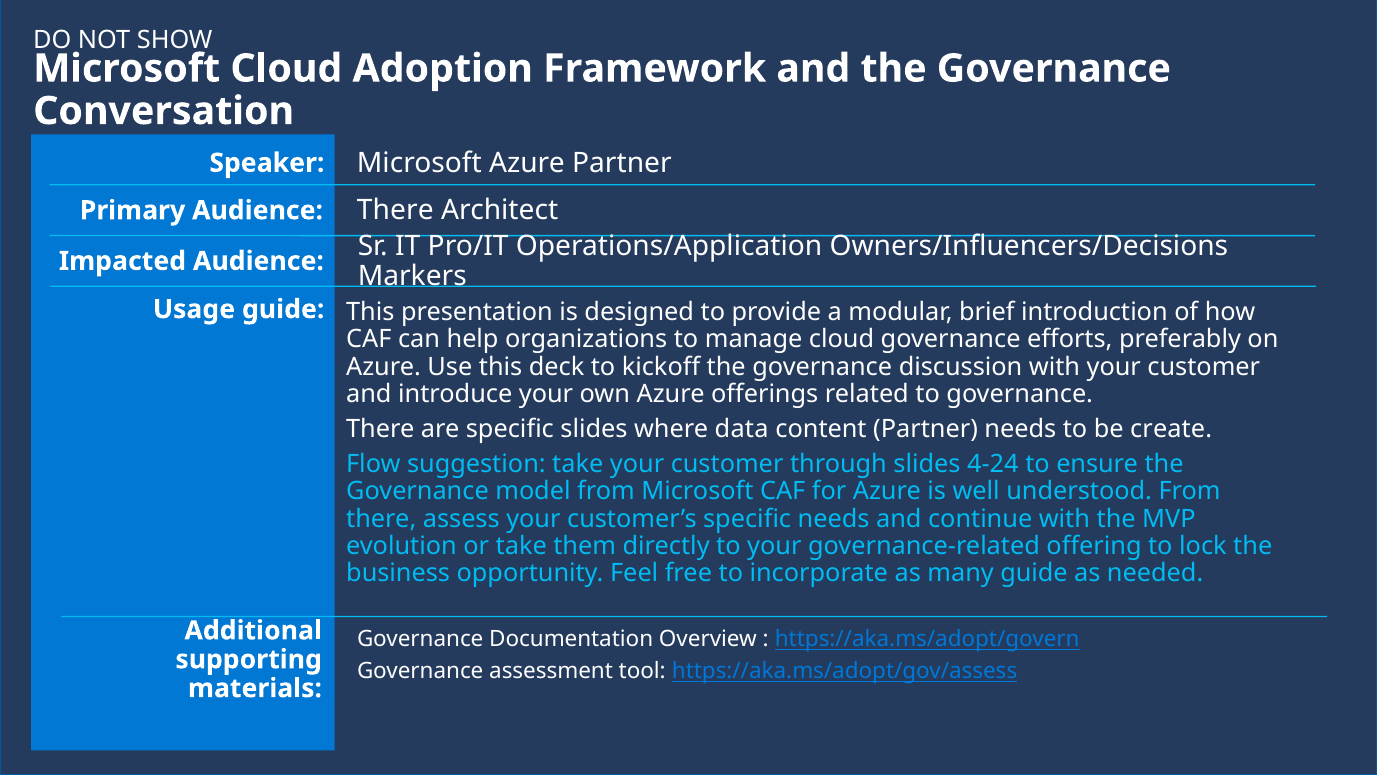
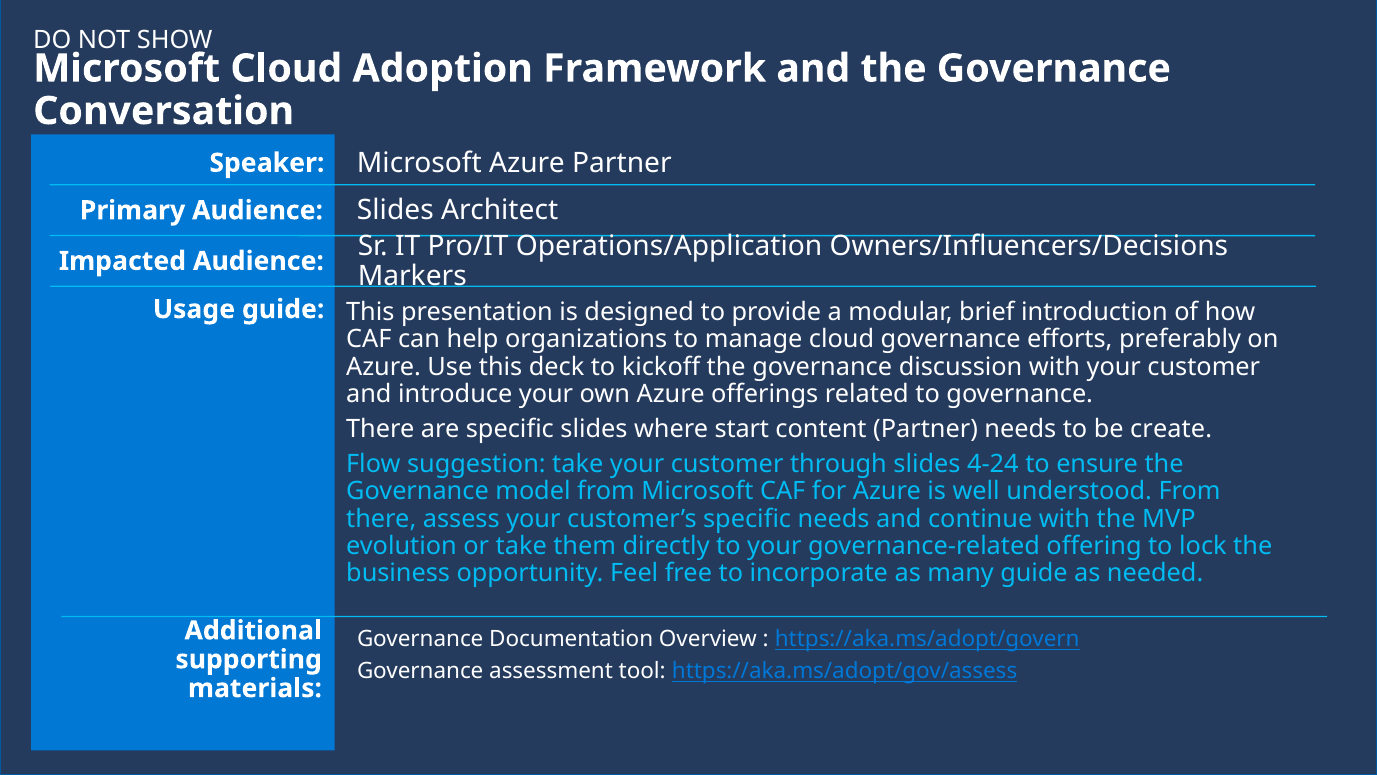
There: There -> Slides (395, 210)
data: data -> start (742, 429)
